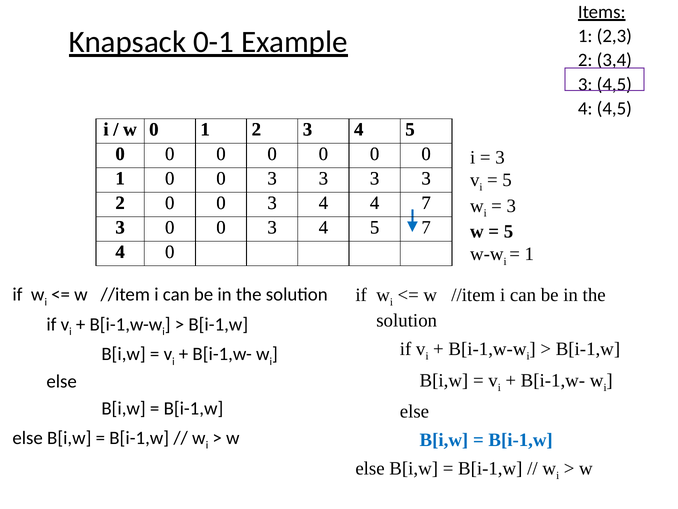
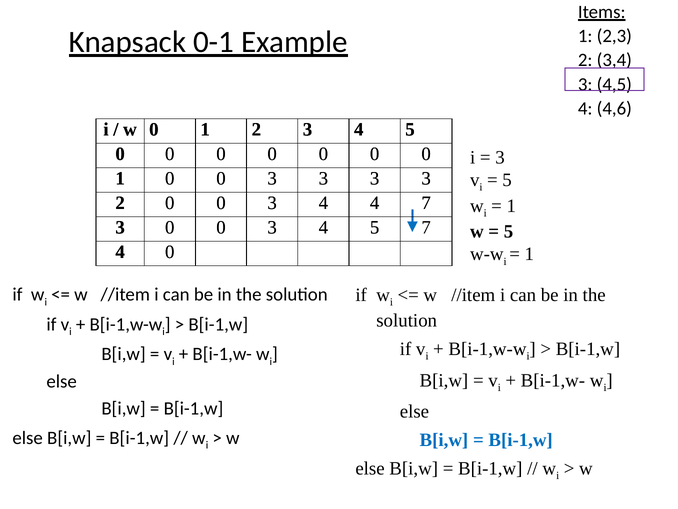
4 4,5: 4,5 -> 4,6 (614, 108)
3: 3 -> 1 (511, 206)
